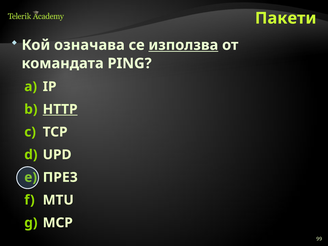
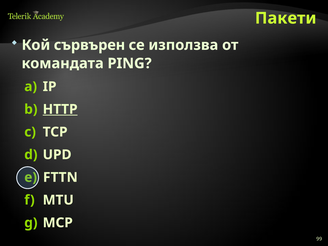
означава: означава -> сървърен (89, 45)
използва underline: present -> none (183, 45)
ПРЕЗ: ПРЕЗ -> FTTN (60, 177)
